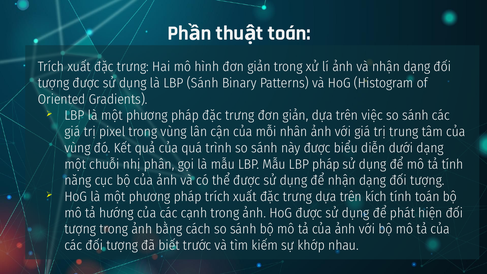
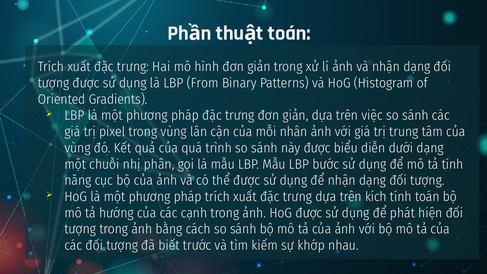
LBP Sánh: Sánh -> From (203, 83)
LBP pháp: pháp -> bước (326, 164)
